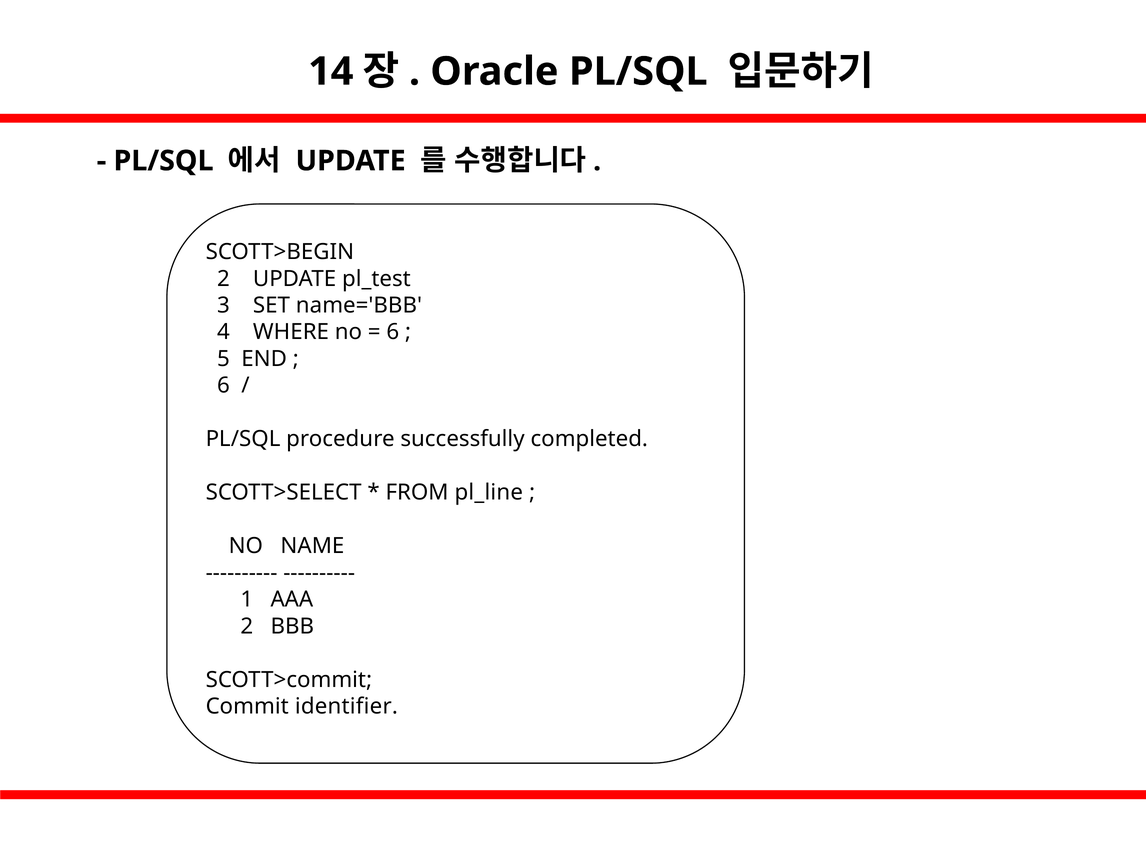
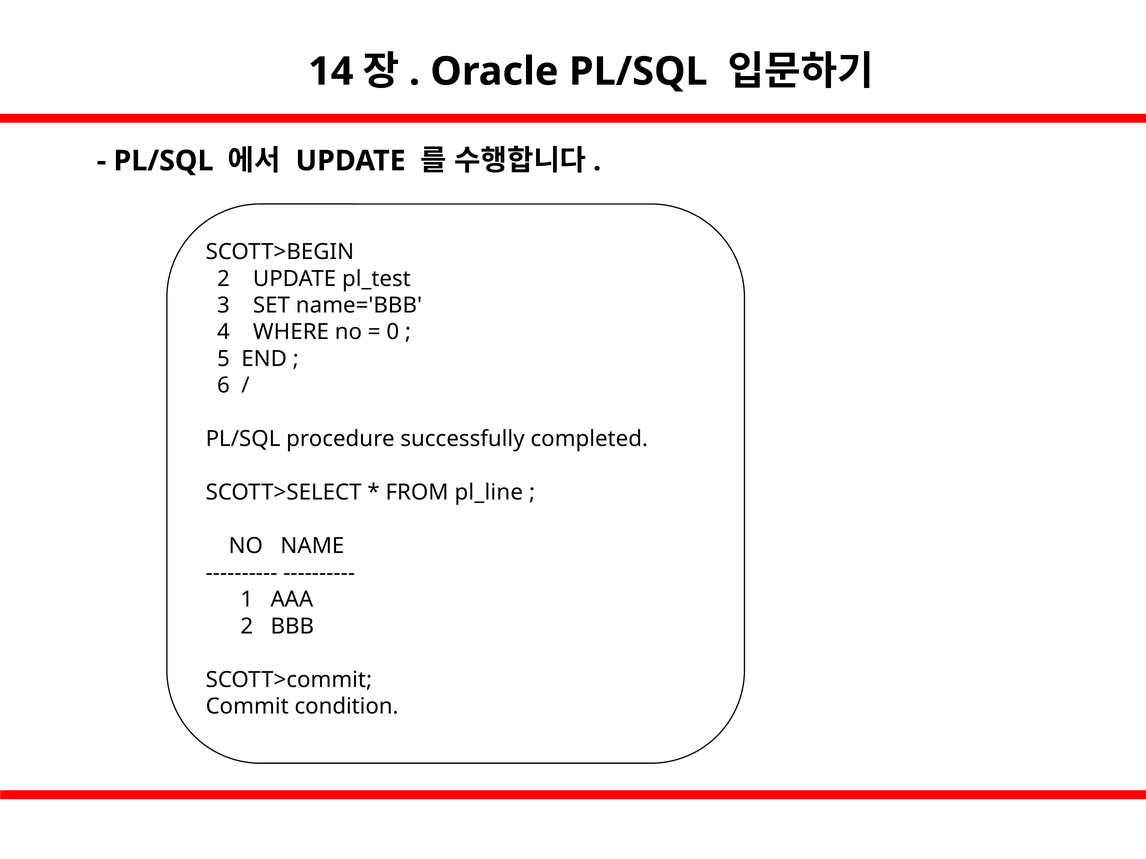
6: 6 -> 0 (393, 332)
identifier: identifier -> condition (347, 707)
